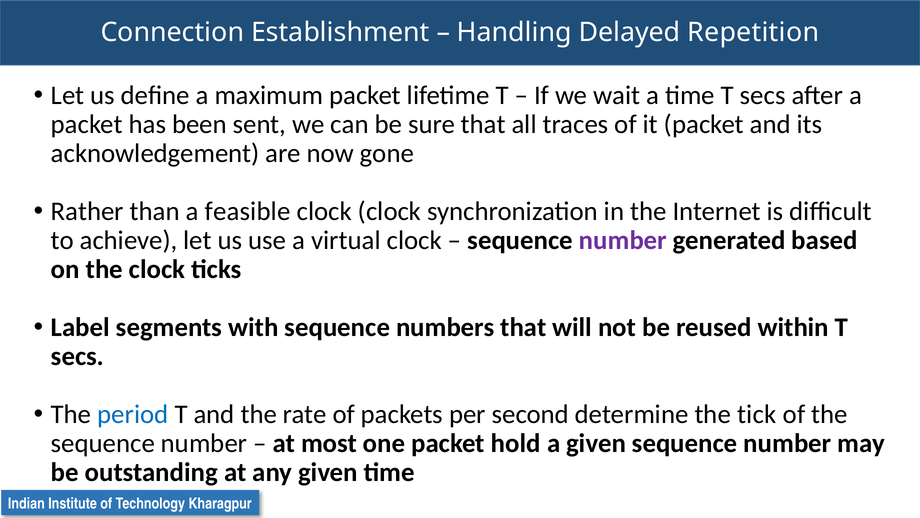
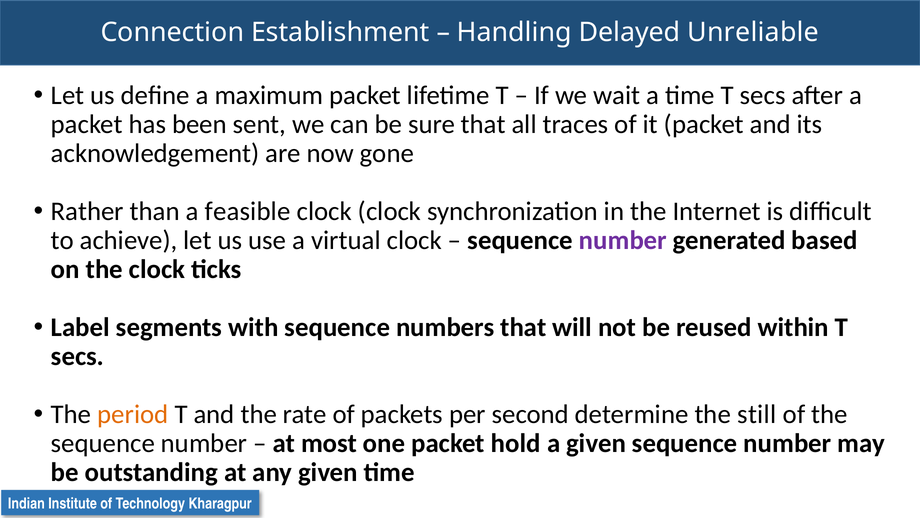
Repetition: Repetition -> Unreliable (753, 33)
period colour: blue -> orange (133, 414)
tick: tick -> still (757, 414)
